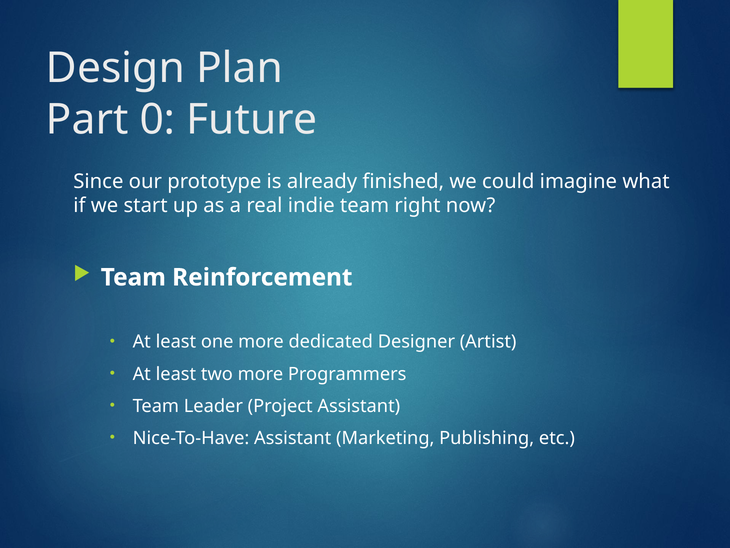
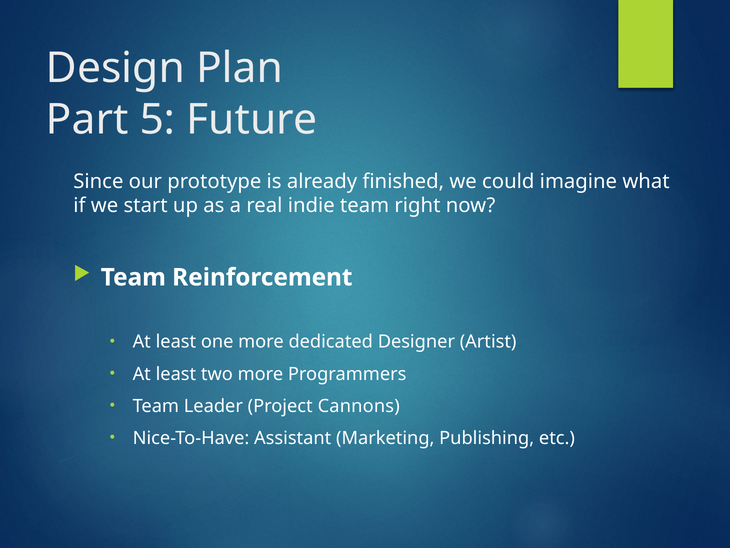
0: 0 -> 5 (157, 119)
Project Assistant: Assistant -> Cannons (359, 406)
